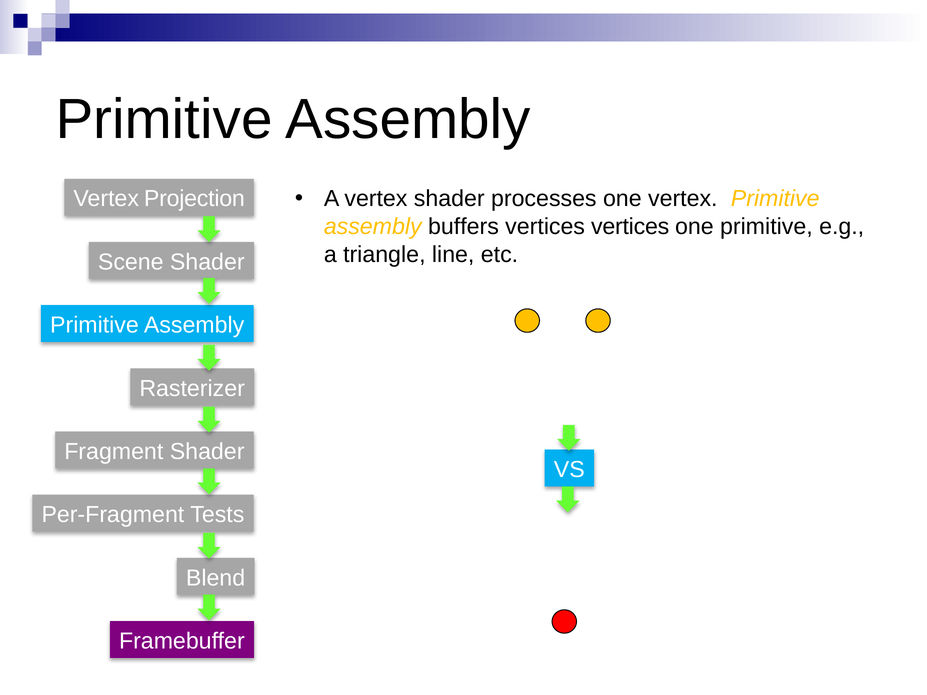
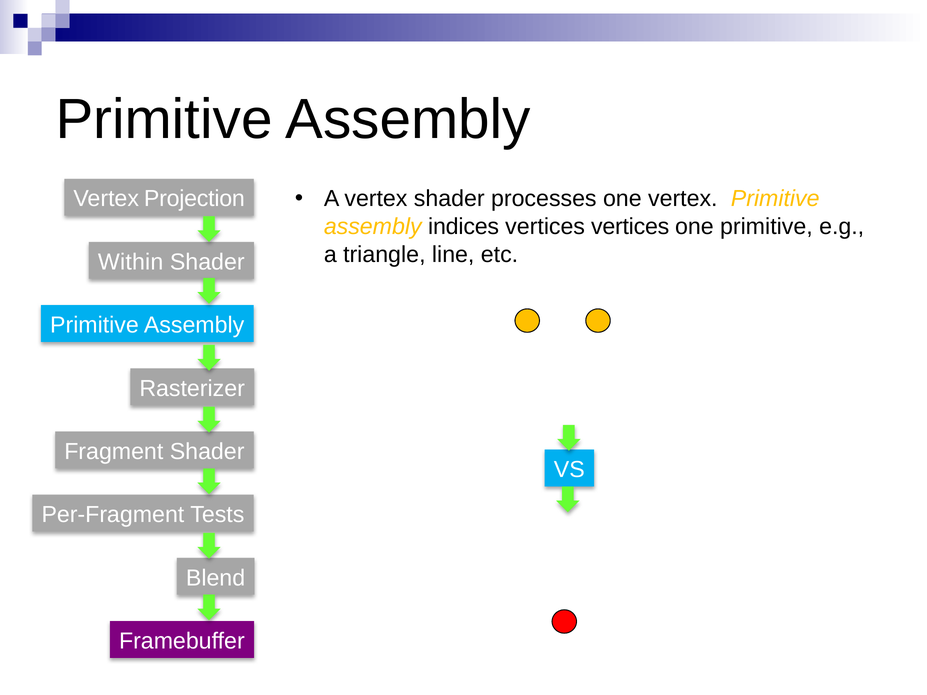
buffers: buffers -> indices (464, 227)
Scene: Scene -> Within (131, 262)
